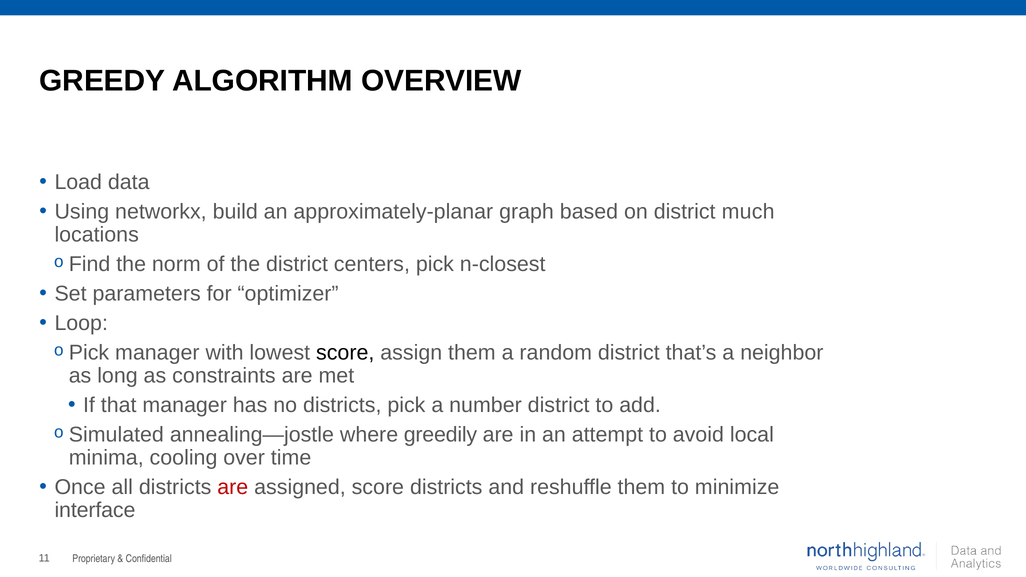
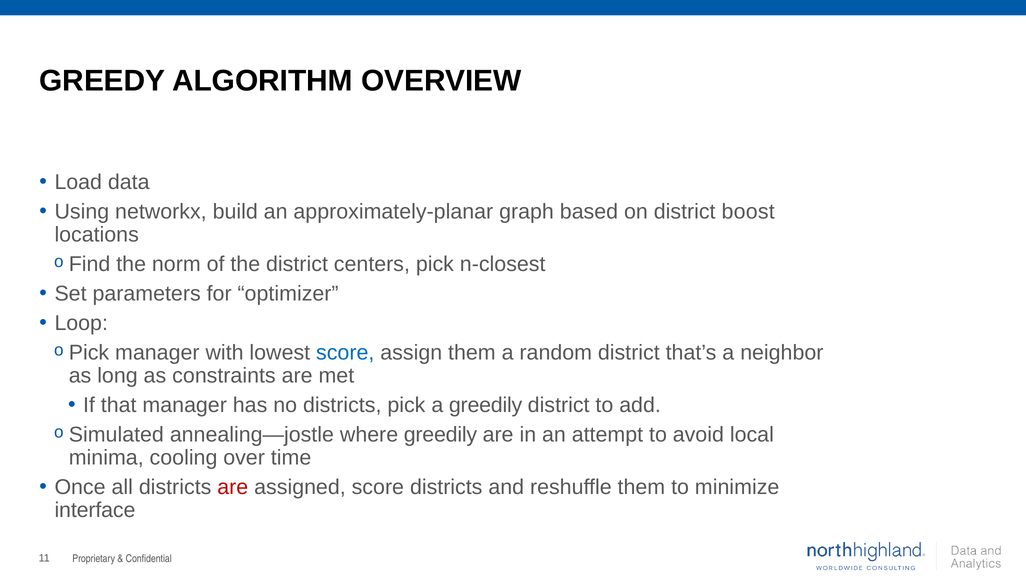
much: much -> boost (748, 211)
score colour: black -> blue (345, 353)
a number: number -> greedily (486, 405)
